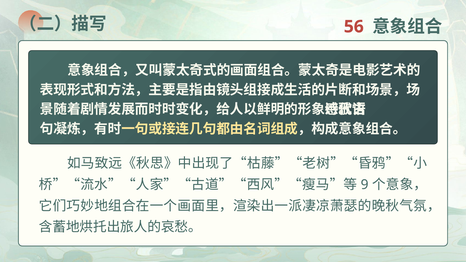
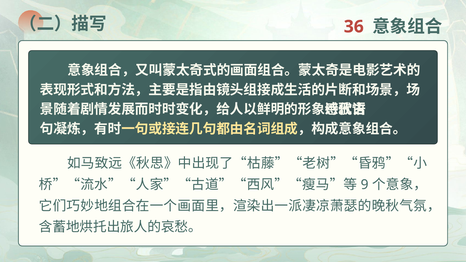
56: 56 -> 36 (354, 27)
